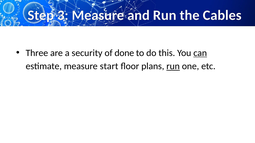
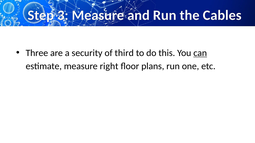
done: done -> third (124, 53)
start: start -> right (109, 66)
run underline: present -> none (173, 66)
